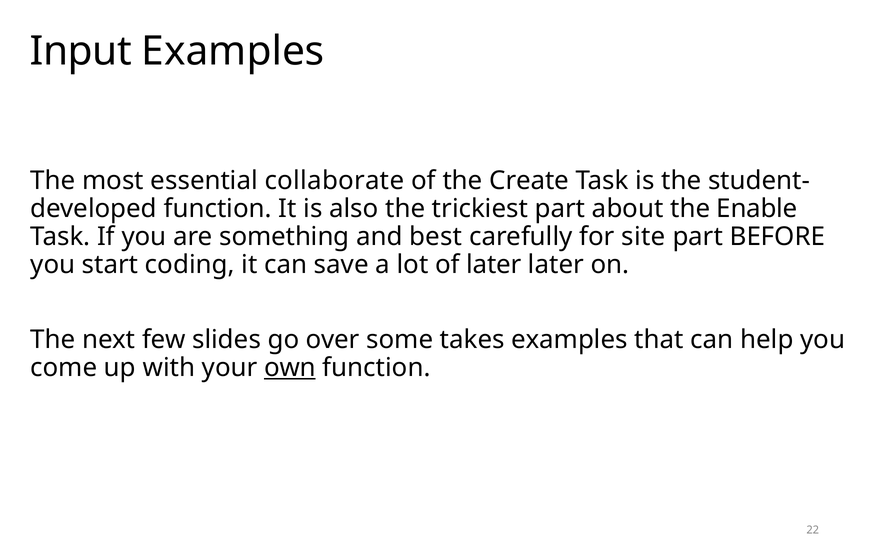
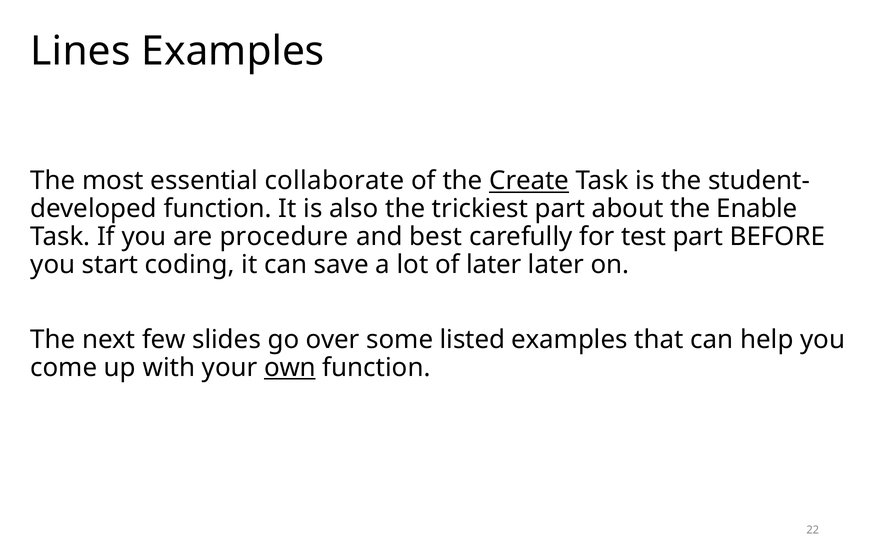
Input: Input -> Lines (80, 51)
Create underline: none -> present (529, 181)
something: something -> procedure (284, 237)
site: site -> test (644, 237)
takes: takes -> listed (472, 339)
